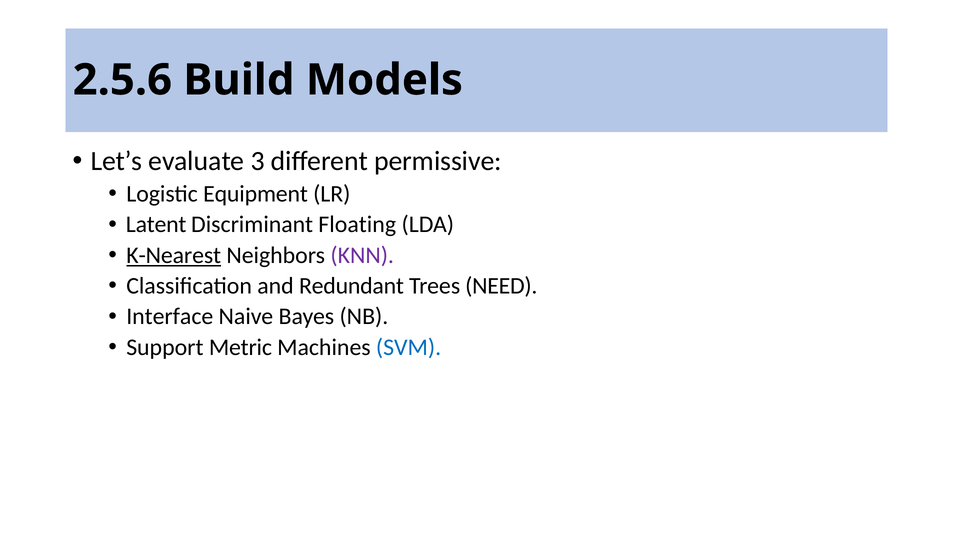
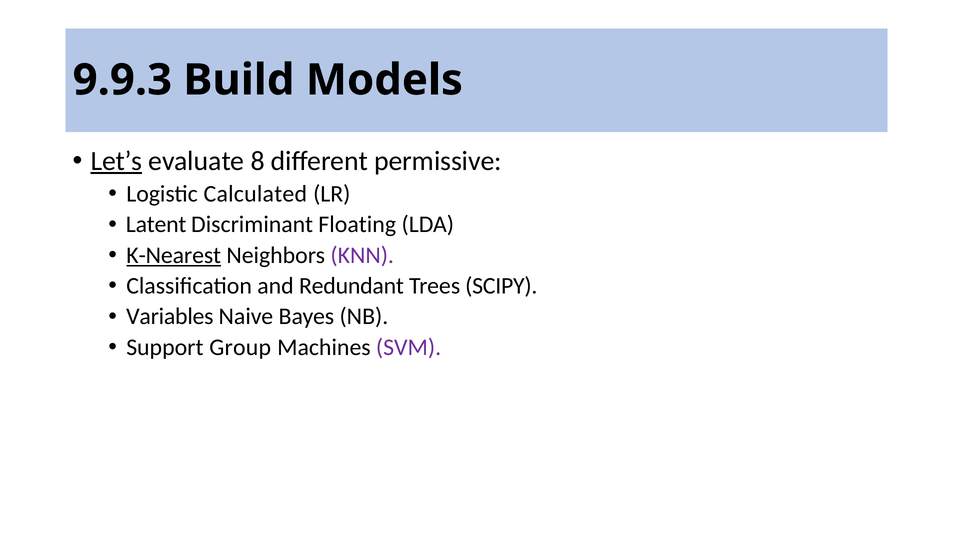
2.5.6: 2.5.6 -> 9.9.3 (122, 80)
Let’s underline: none -> present (116, 161)
3: 3 -> 8 (258, 161)
Equipment: Equipment -> Calculated (255, 194)
NEED: NEED -> SCIPY (501, 286)
Interface: Interface -> Variables (170, 317)
Metric: Metric -> Group (240, 347)
SVM colour: blue -> purple (409, 347)
